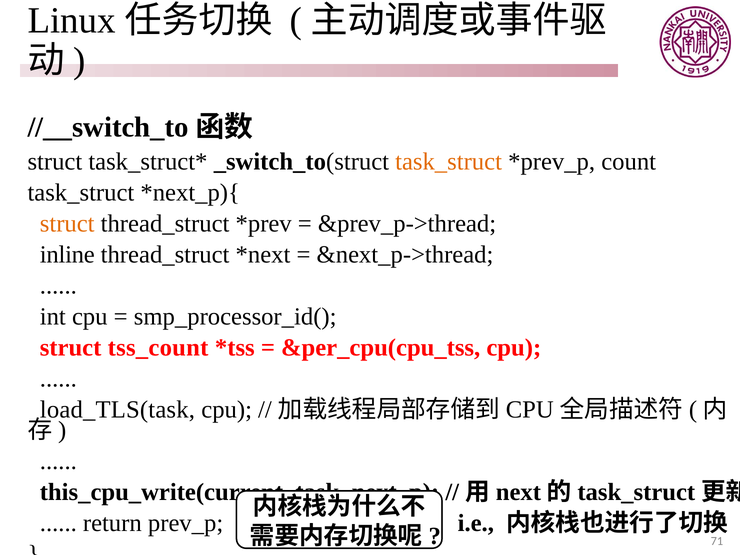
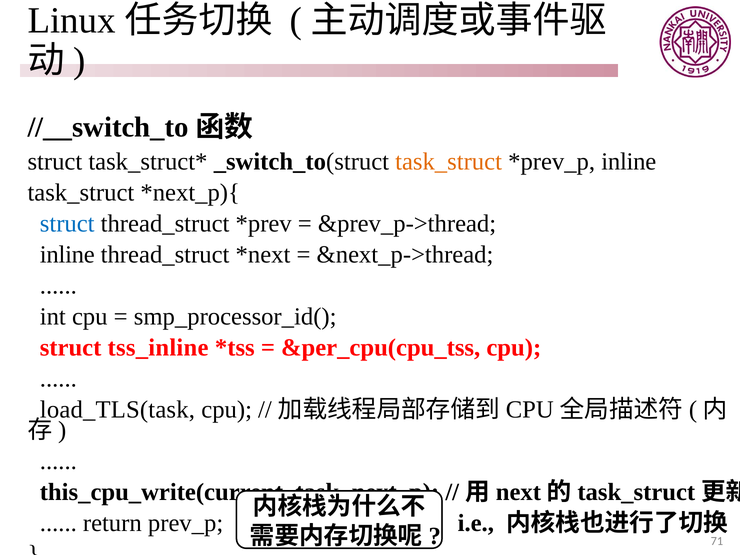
count: count -> inline (629, 161)
struct colour: orange -> blue (67, 223)
tss_count: tss_count -> tss_inline (158, 347)
